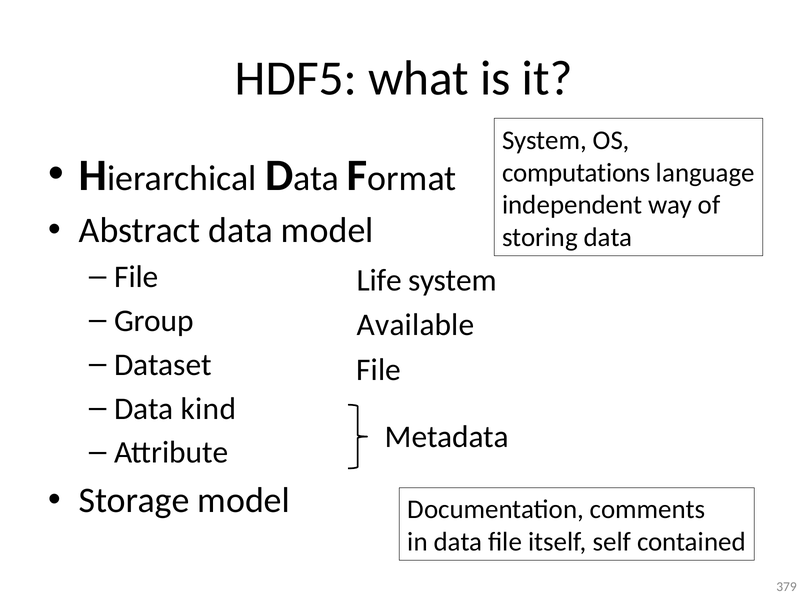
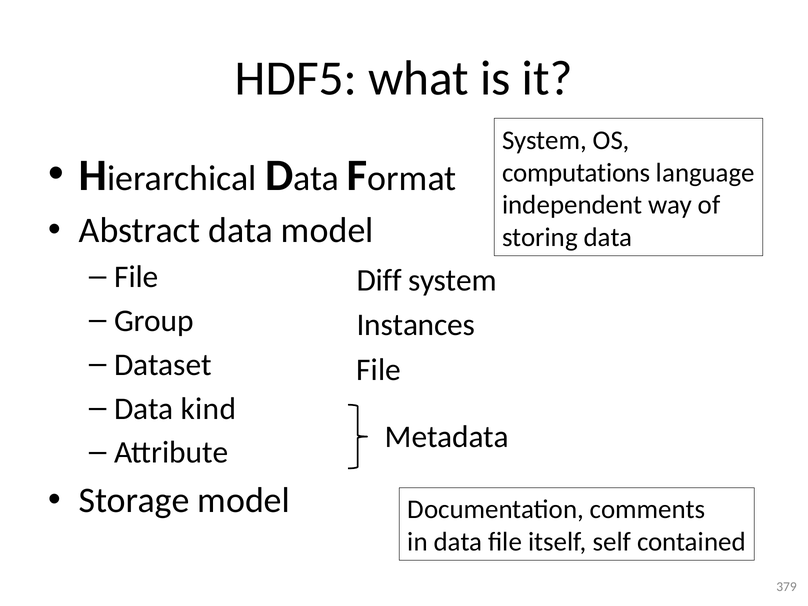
Life: Life -> Diff (379, 280)
Available: Available -> Instances (416, 325)
